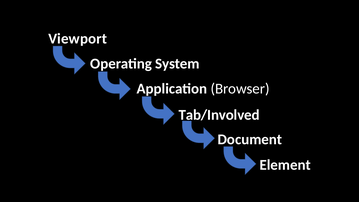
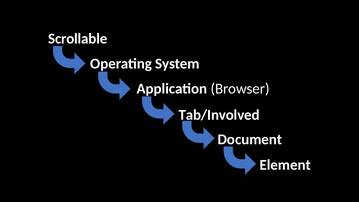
Viewport: Viewport -> Scrollable (78, 39)
